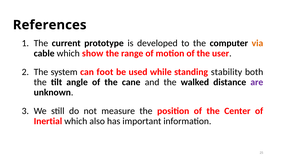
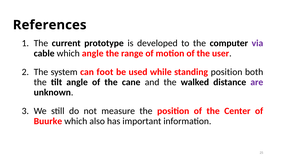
via colour: orange -> purple (257, 43)
which show: show -> angle (93, 53)
standing stability: stability -> position (227, 72)
Inertial: Inertial -> Buurke (48, 121)
